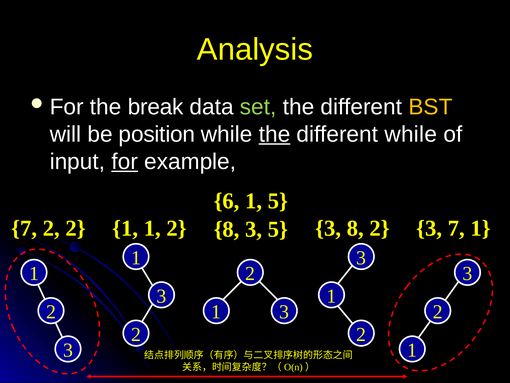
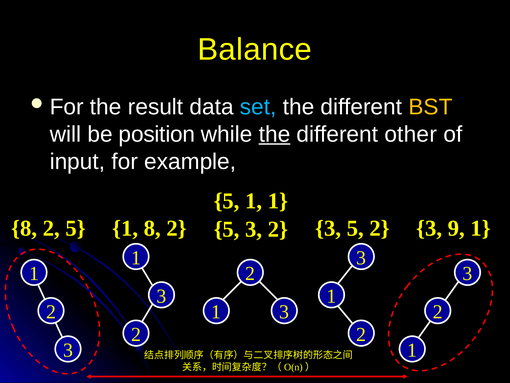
Analysis: Analysis -> Balance (255, 49)
break: break -> result (156, 107)
set colour: light green -> light blue (258, 107)
different while: while -> other (411, 134)
for underline: present -> none (125, 161)
6: 6 -> 5 (227, 201)
1 5: 5 -> 1 (278, 201)
7: 7 -> 8 (24, 228)
2: 2 -> 5 (76, 228)
1 1: 1 -> 8 (152, 228)
3 8: 8 -> 5 (355, 228)
7: 7 -> 9 (456, 228)
8: 8 -> 5 (227, 229)
5: 5 -> 2 (278, 229)
